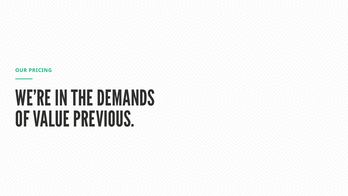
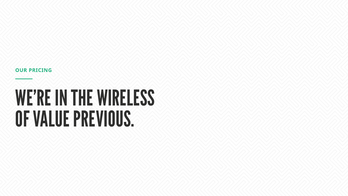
DEMANDS: DEMANDS -> WIRELESS (126, 98)
